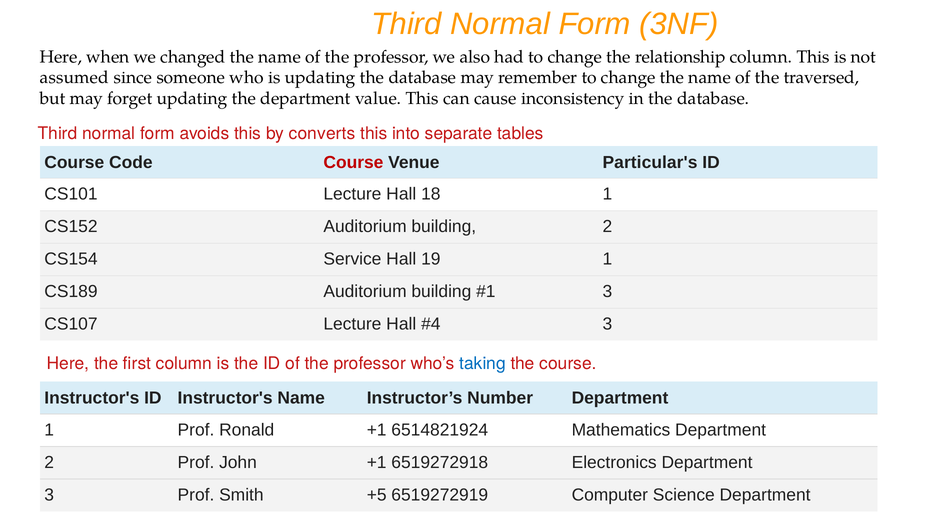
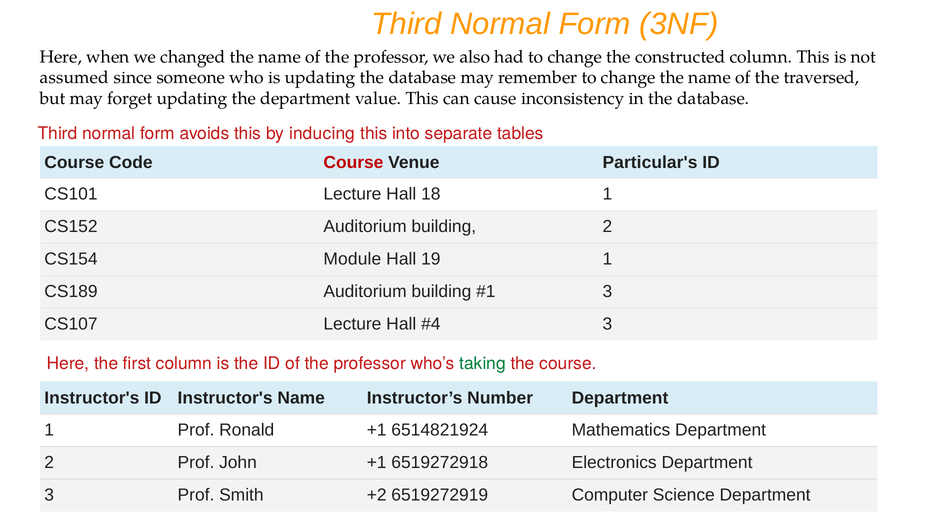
relationship: relationship -> constructed (680, 57)
converts: converts -> inducing (322, 134)
Service: Service -> Module (352, 259)
taking colour: blue -> green (483, 364)
+5: +5 -> +2 (377, 495)
